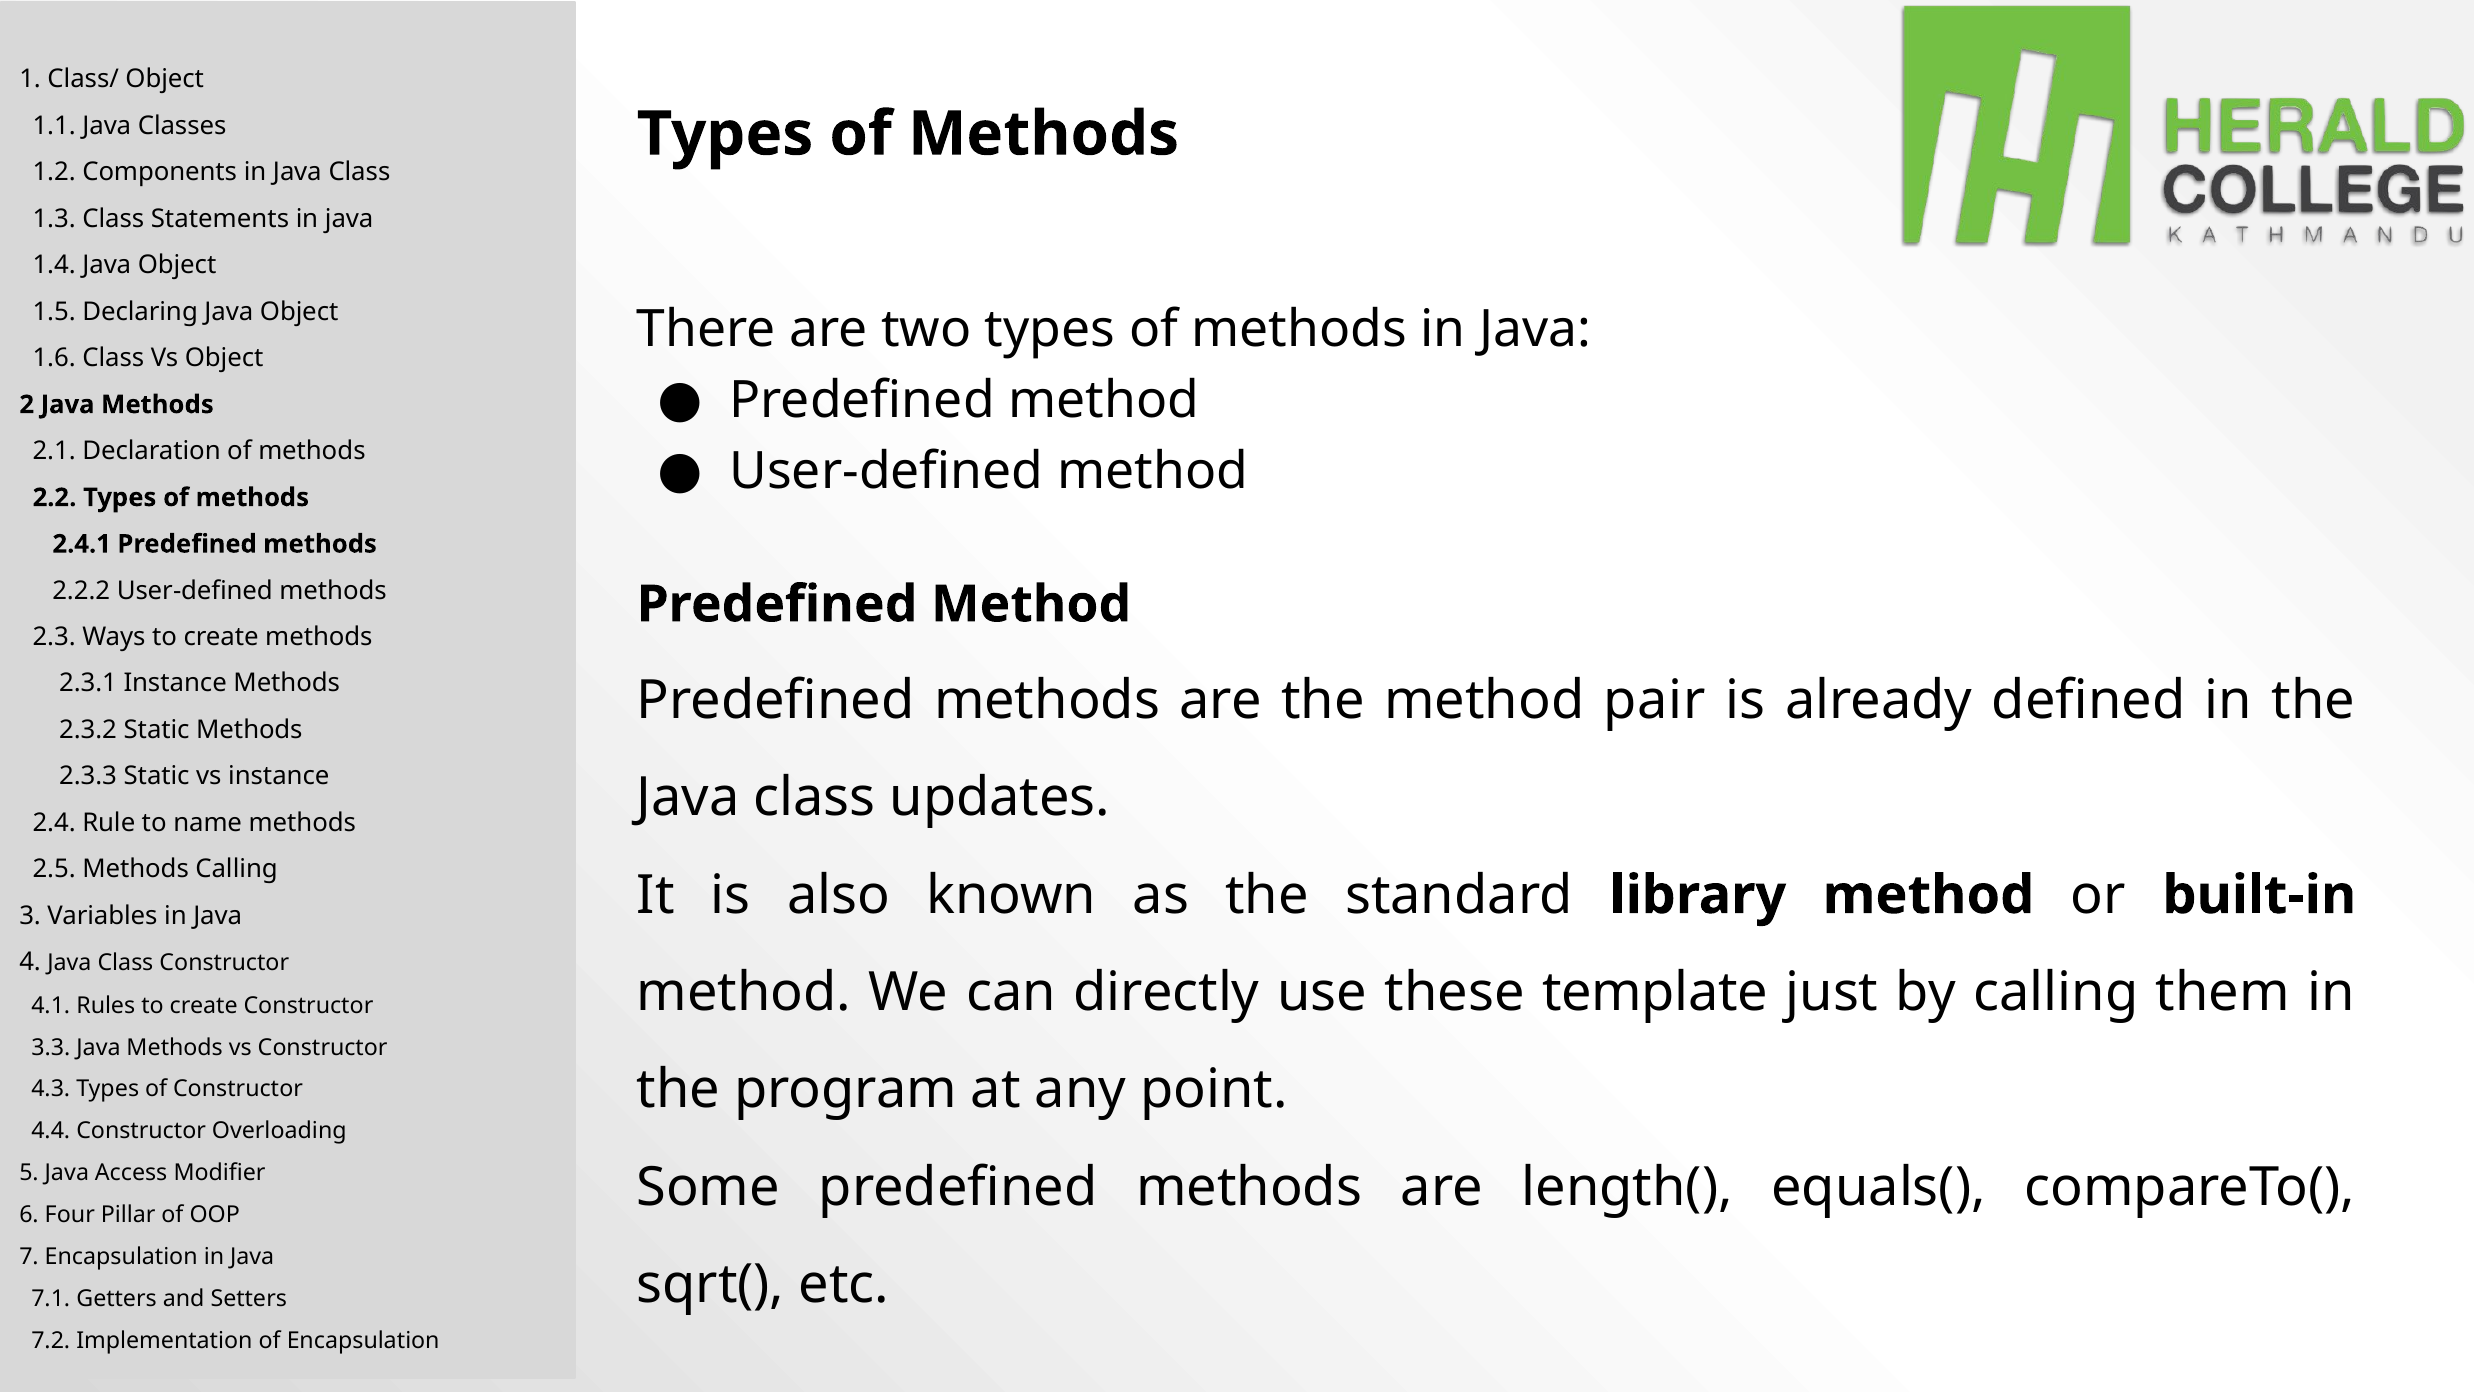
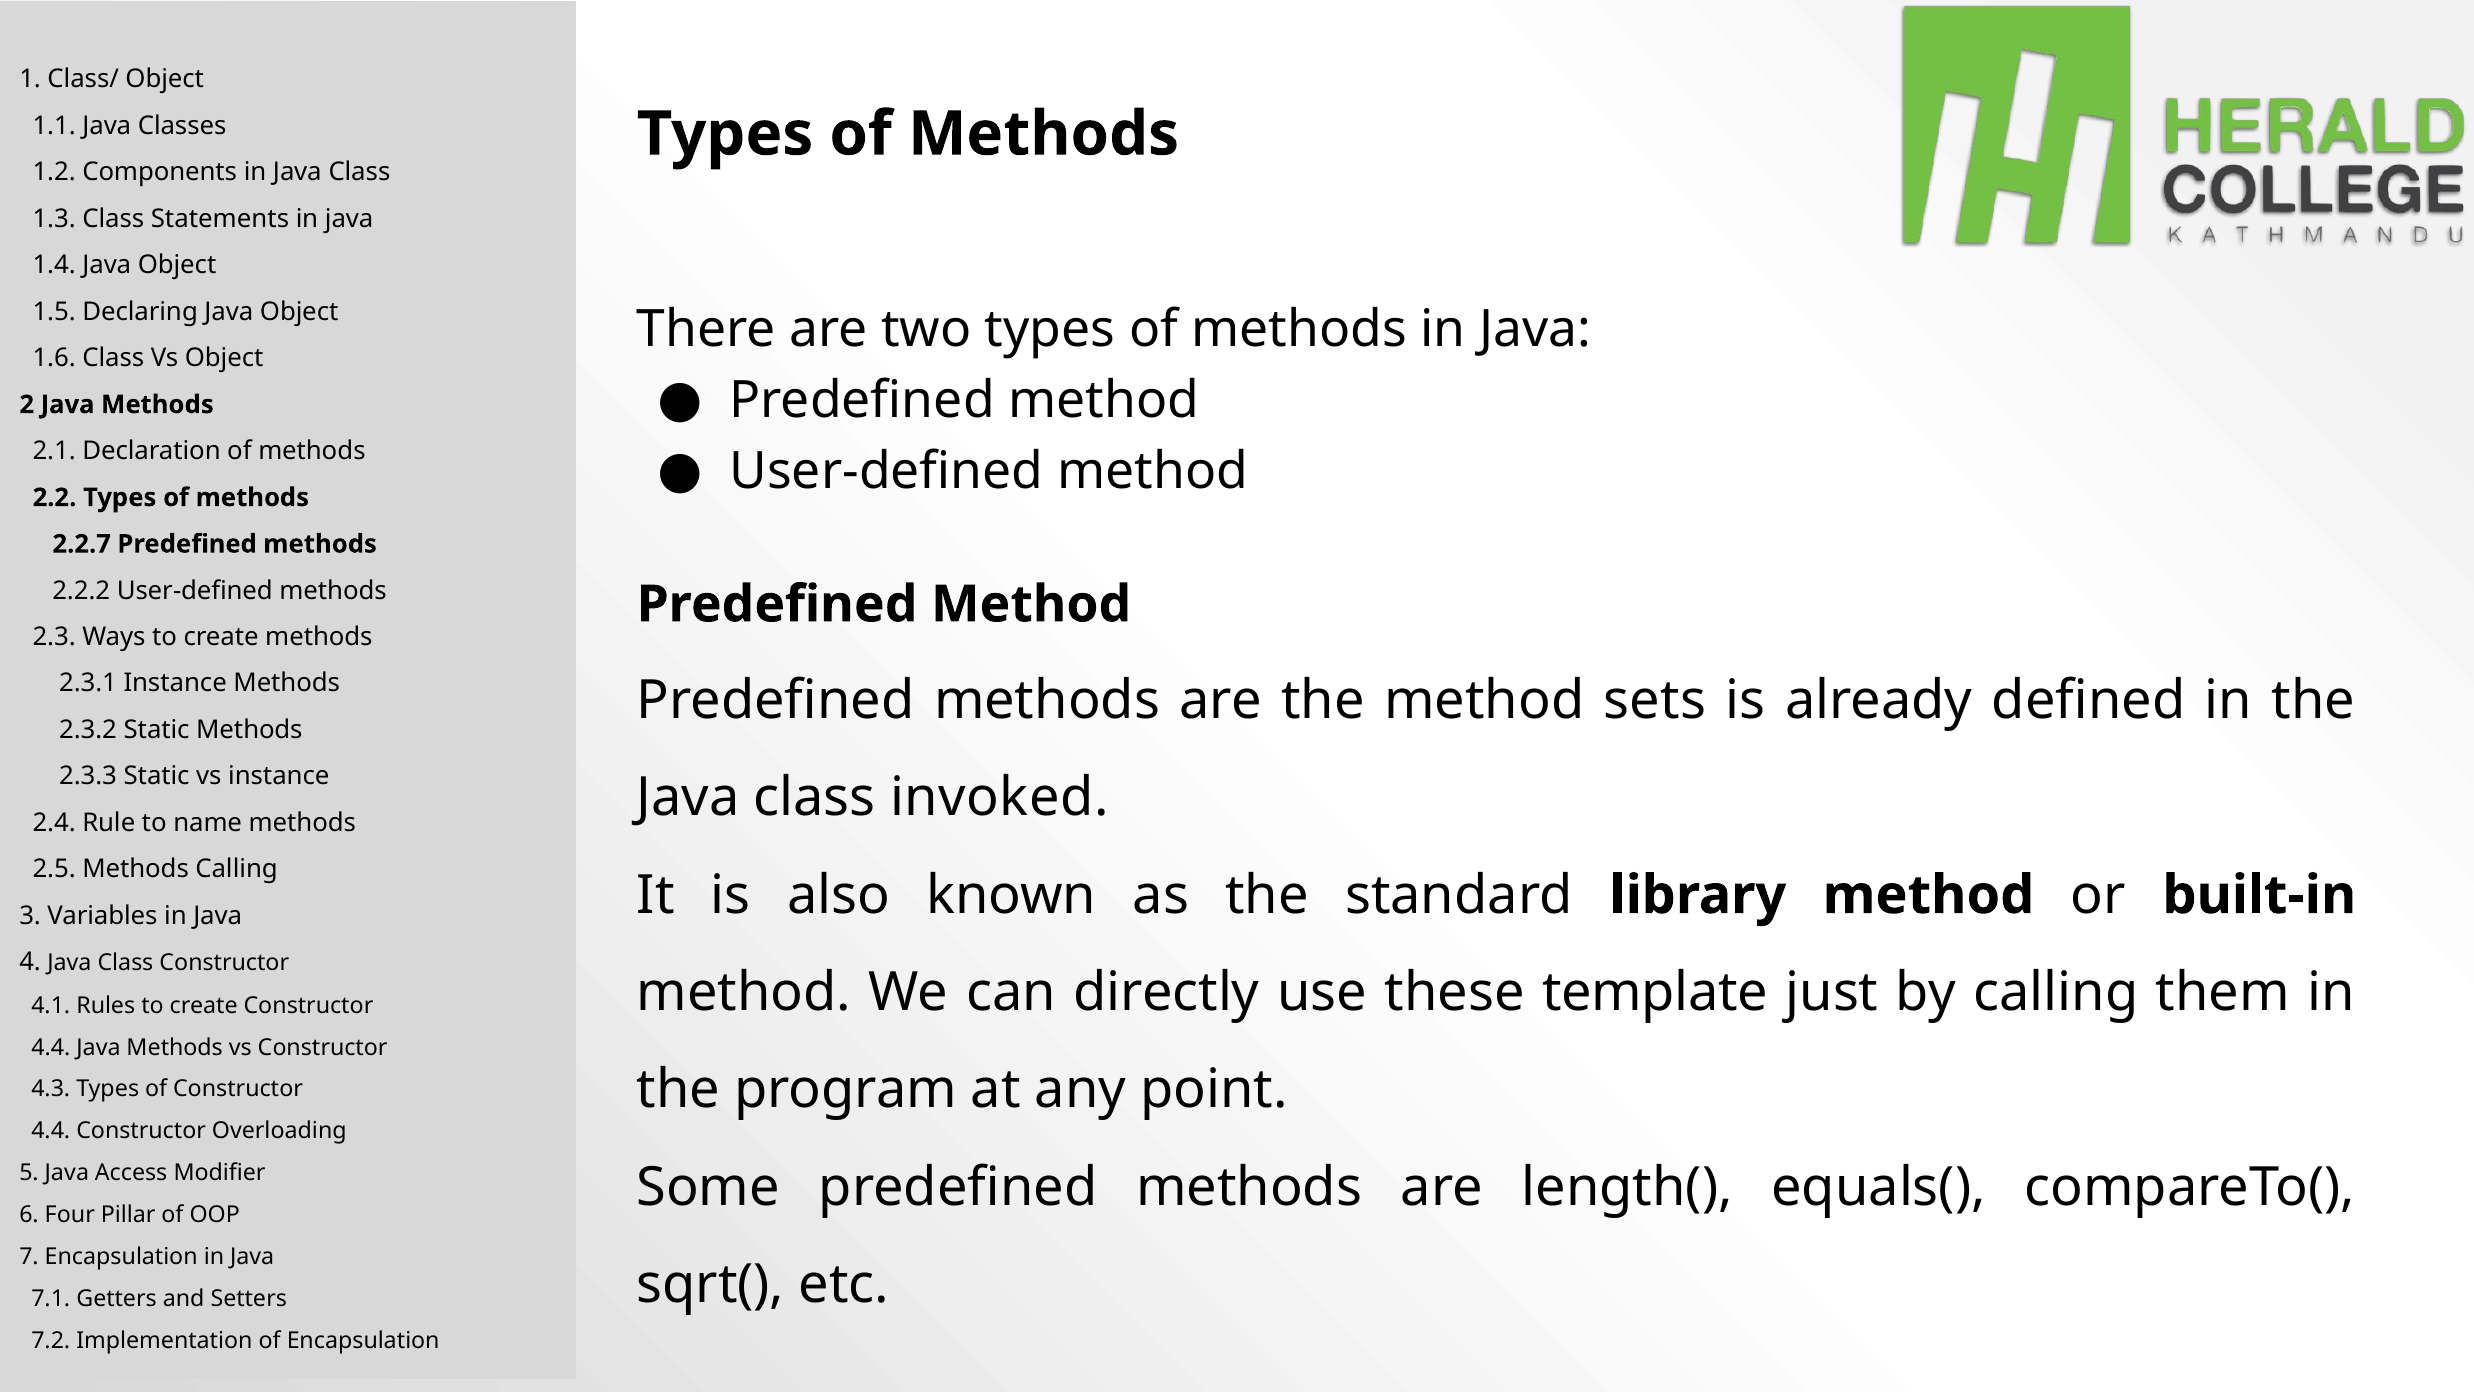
2.4.1: 2.4.1 -> 2.2.7 (82, 544)
pair: pair -> sets (1655, 700)
updates: updates -> invoked (999, 798)
3.3: 3.3 -> 4.4 (51, 1047)
